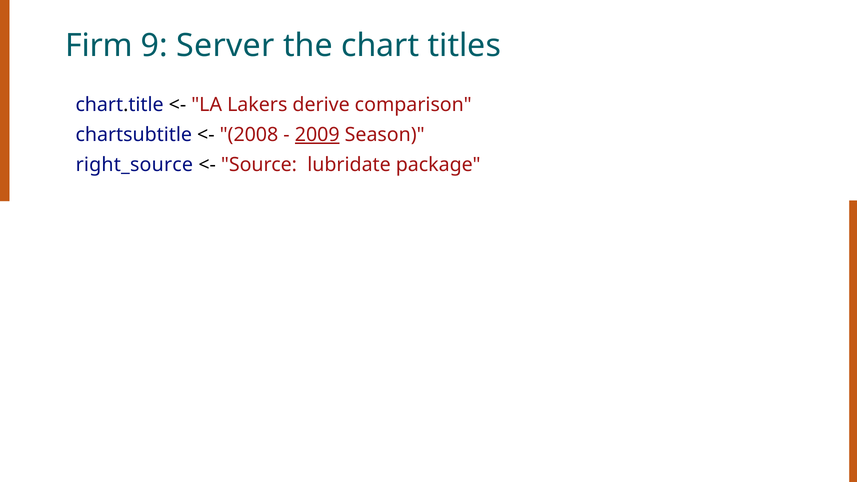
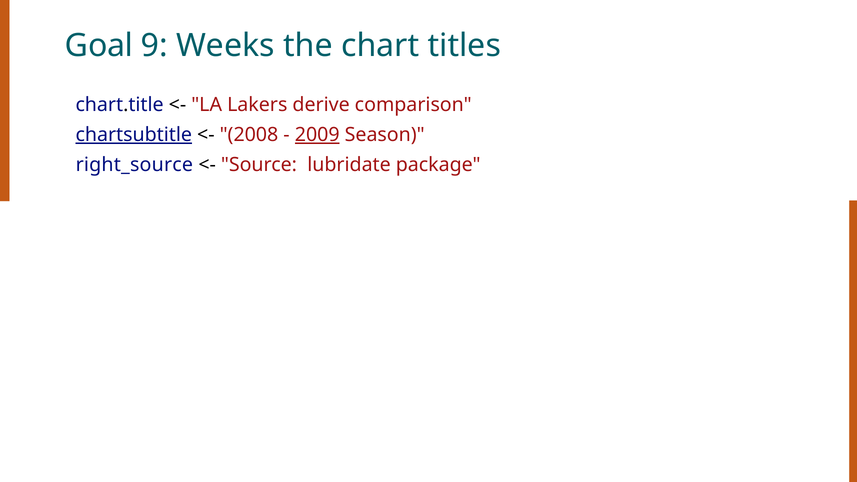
Firm: Firm -> Goal (99, 46)
Server: Server -> Weeks (225, 46)
chartsubtitle underline: none -> present (134, 135)
